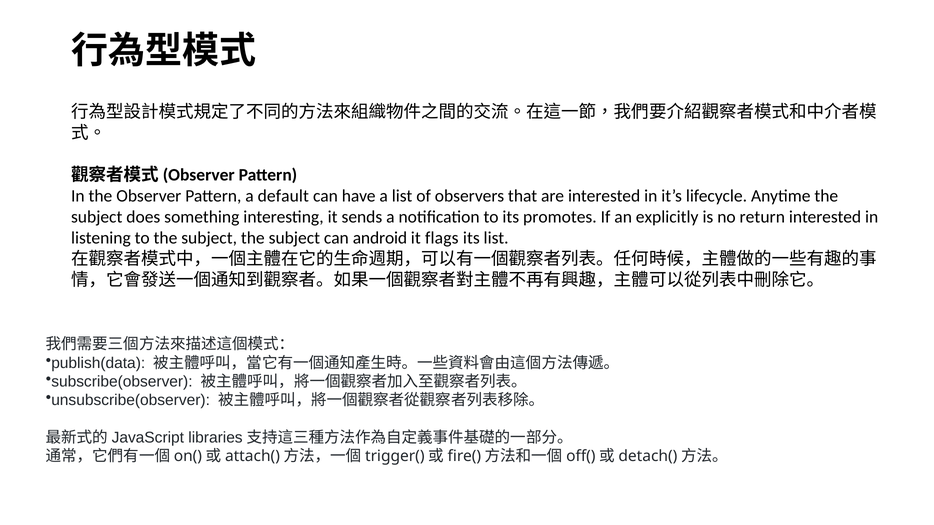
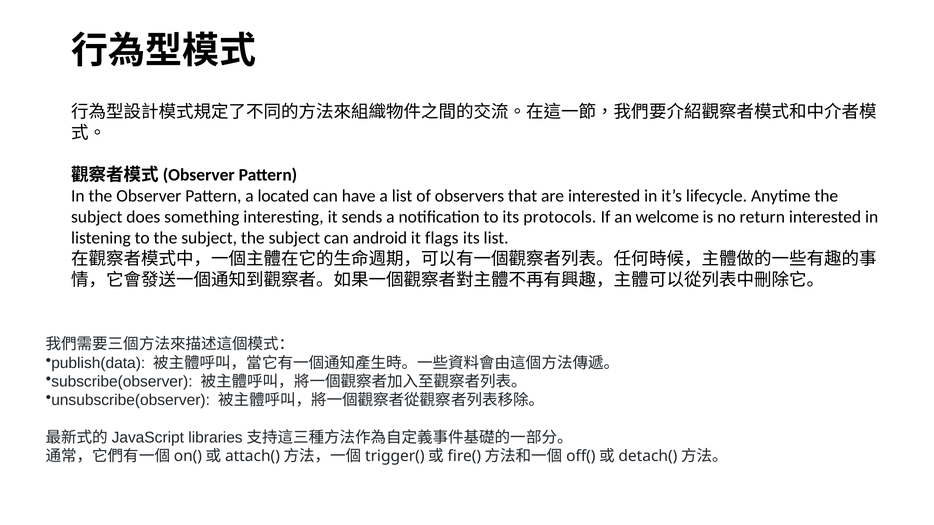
default: default -> located (283, 196)
promotes: promotes -> protocols (560, 217)
explicitly: explicitly -> welcome (667, 217)
